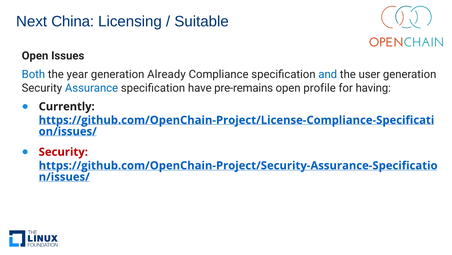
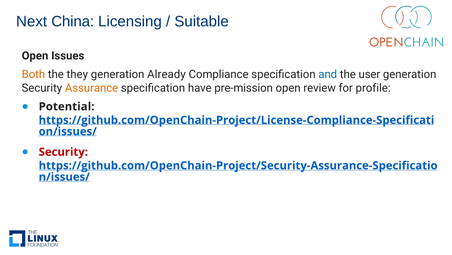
Both colour: blue -> orange (33, 74)
year: year -> they (77, 74)
Assurance colour: blue -> orange (92, 88)
pre-remains: pre-remains -> pre-mission (244, 88)
profile: profile -> review (320, 88)
having: having -> profile (373, 88)
Currently: Currently -> Potential (67, 106)
